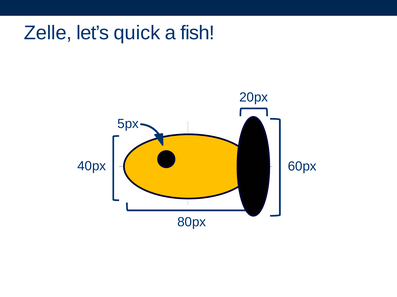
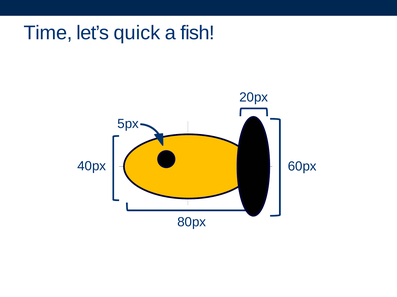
Zelle: Zelle -> Time (48, 33)
